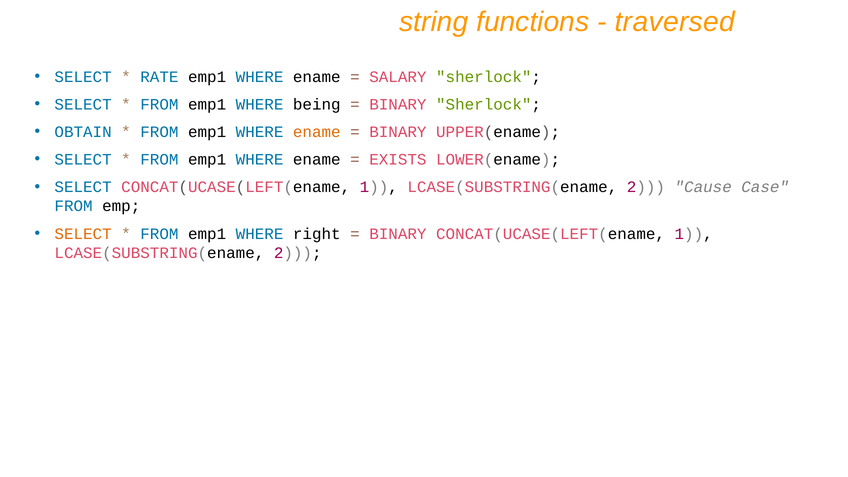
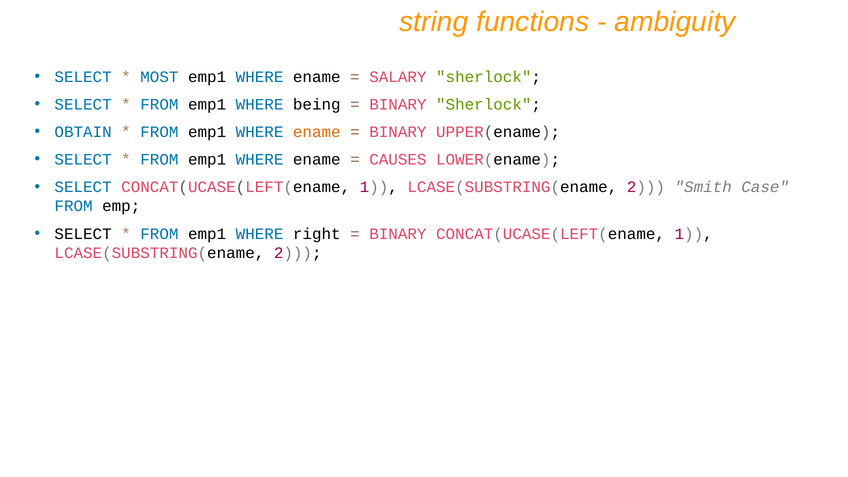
traversed: traversed -> ambiguity (675, 22)
RATE: RATE -> MOST (159, 77)
EXISTS: EXISTS -> CAUSES (398, 160)
Cause: Cause -> Smith (703, 187)
SELECT colour: orange -> black (83, 234)
